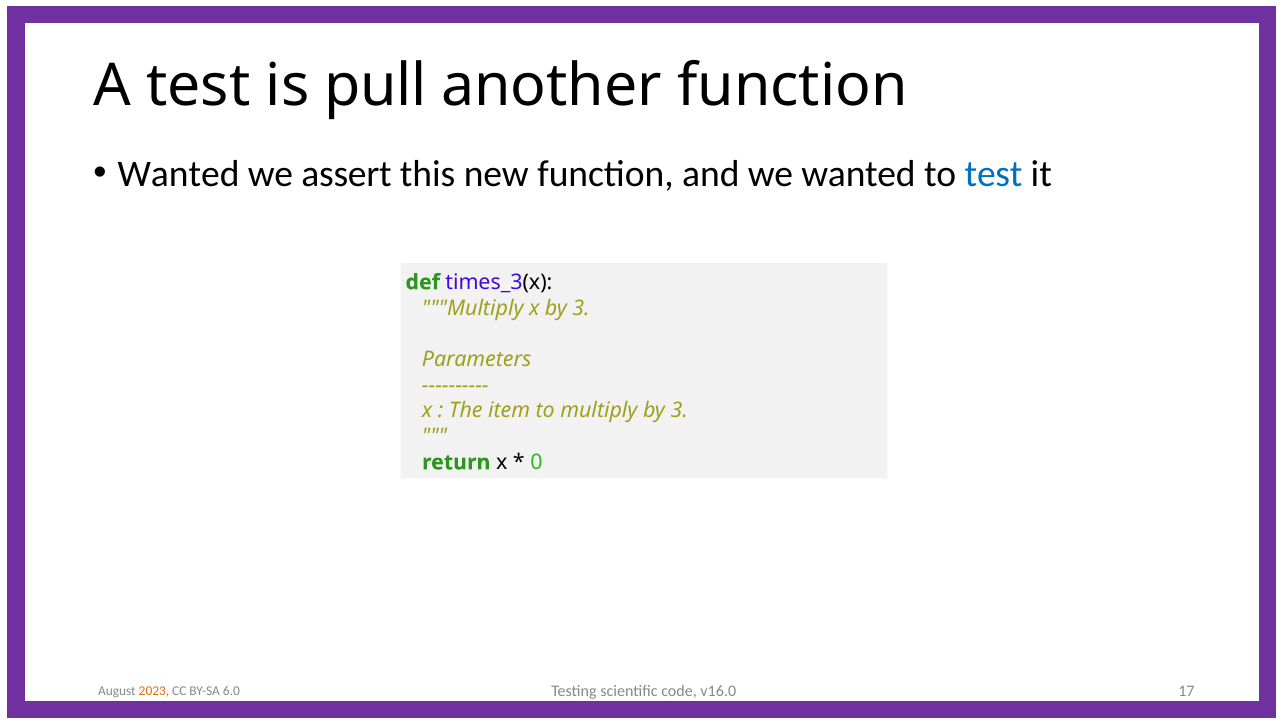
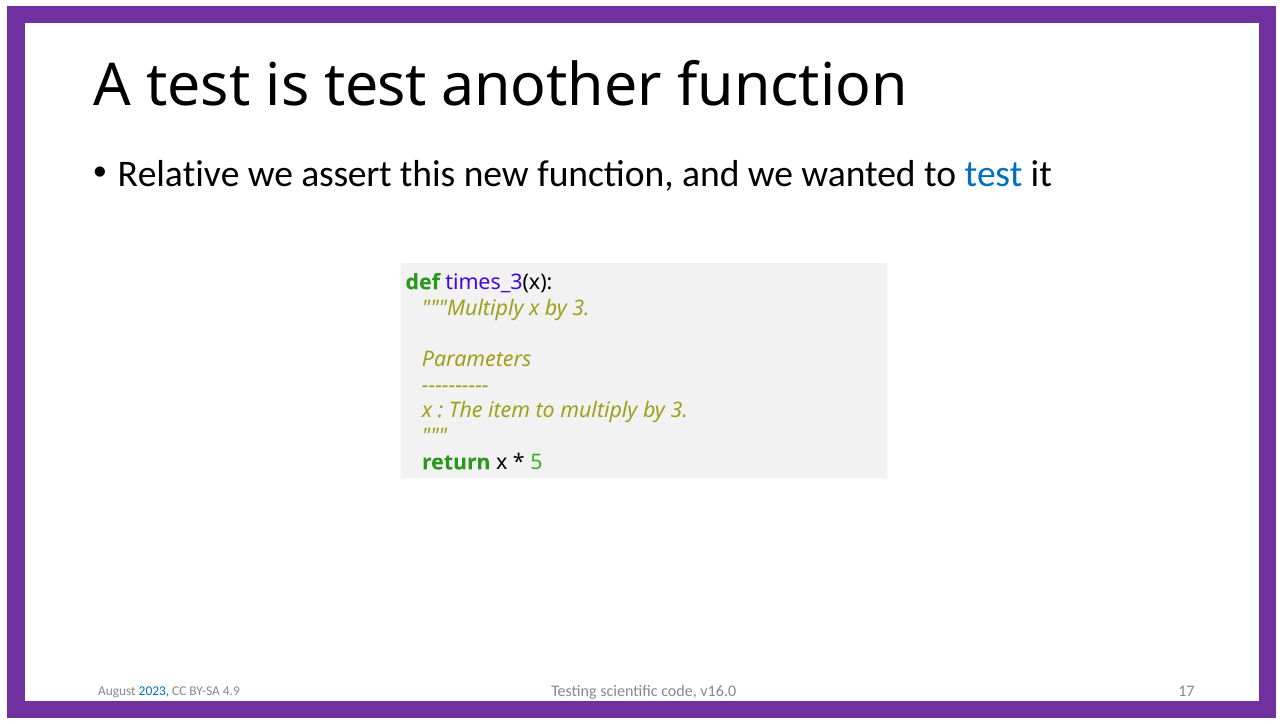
is pull: pull -> test (376, 86)
Wanted: Wanted -> Relative (179, 174)
0: 0 -> 5 (536, 463)
2023 colour: orange -> blue (154, 692)
6.0: 6.0 -> 4.9 (231, 692)
